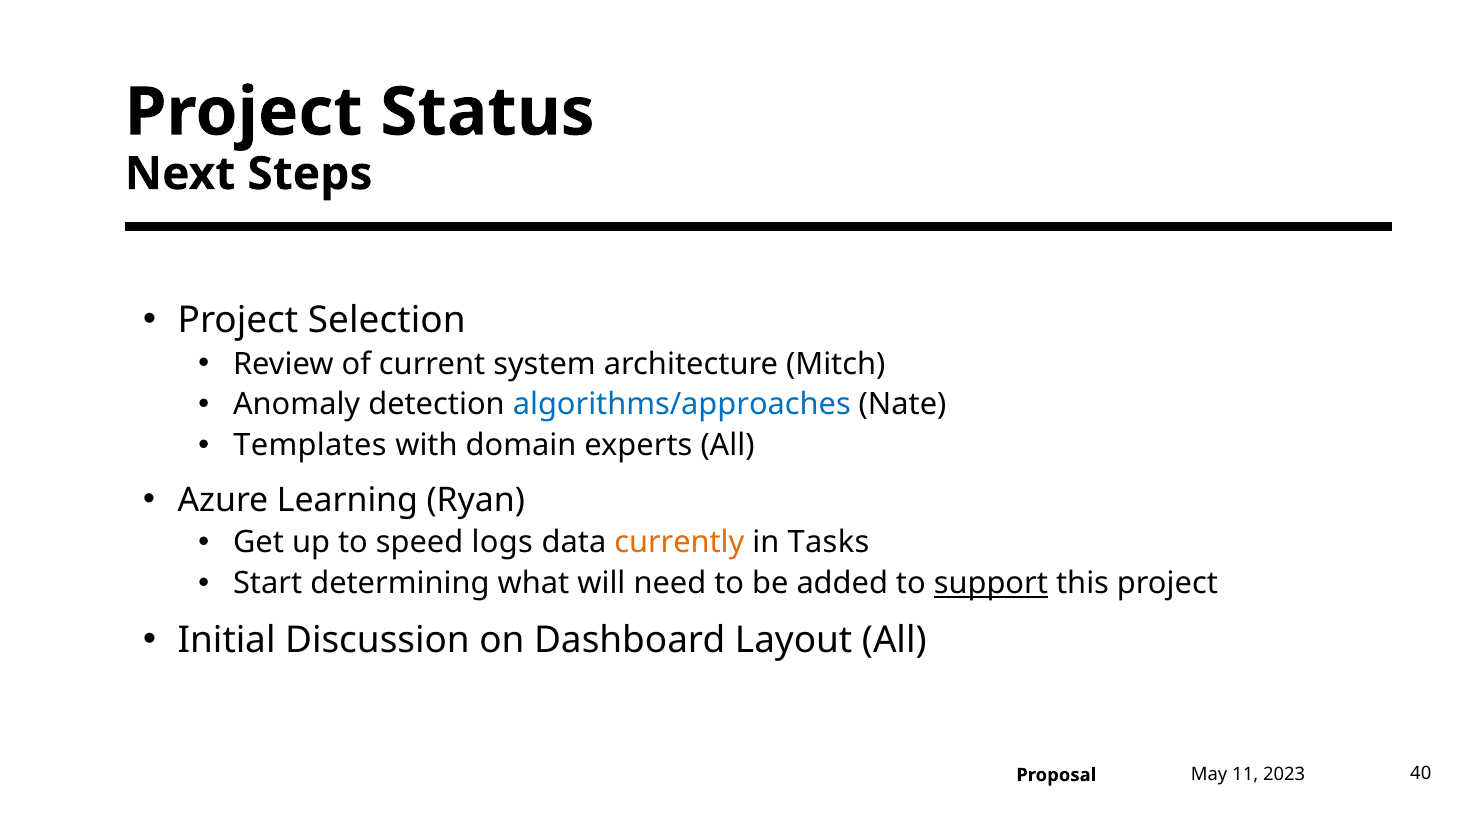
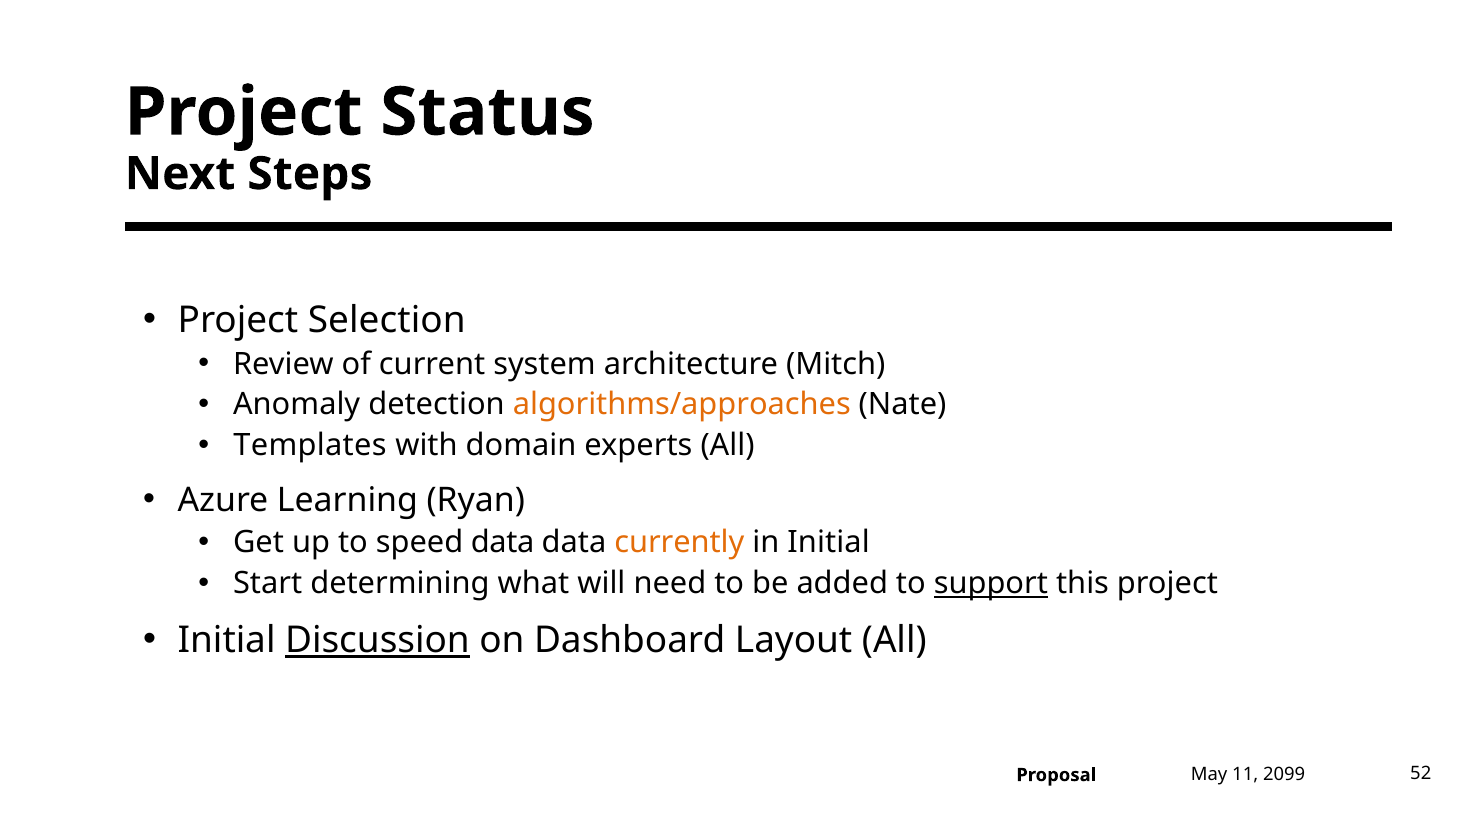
algorithms/approaches colour: blue -> orange (682, 405)
speed logs: logs -> data (503, 543)
in Tasks: Tasks -> Initial (829, 543)
Discussion underline: none -> present (377, 640)
2023: 2023 -> 2099 (1284, 775)
40: 40 -> 52 (1421, 773)
